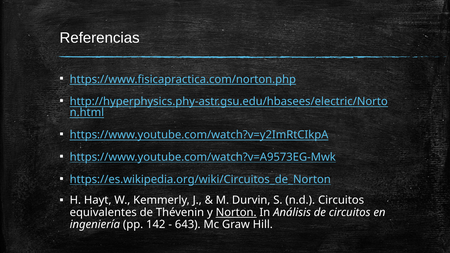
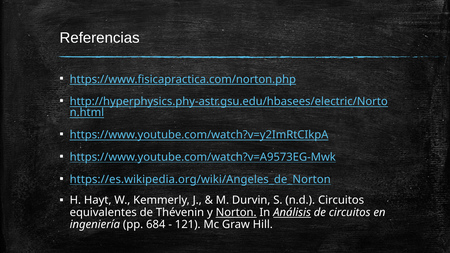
https://es.wikipedia.org/wiki/Circuitos_de_Norton: https://es.wikipedia.org/wiki/Circuitos_de_Norton -> https://es.wikipedia.org/wiki/Angeles_de_Norton (200, 179)
Análisis underline: none -> present (292, 213)
142: 142 -> 684 (156, 225)
643: 643 -> 121 (188, 225)
